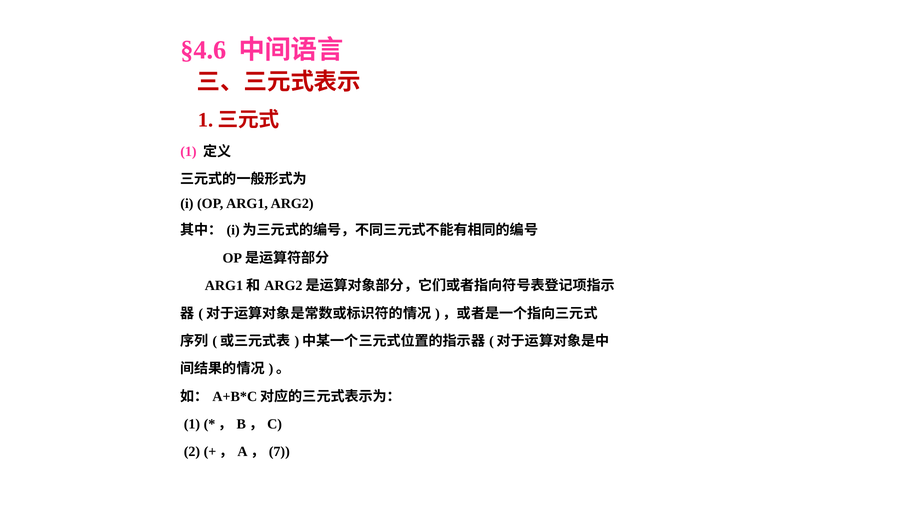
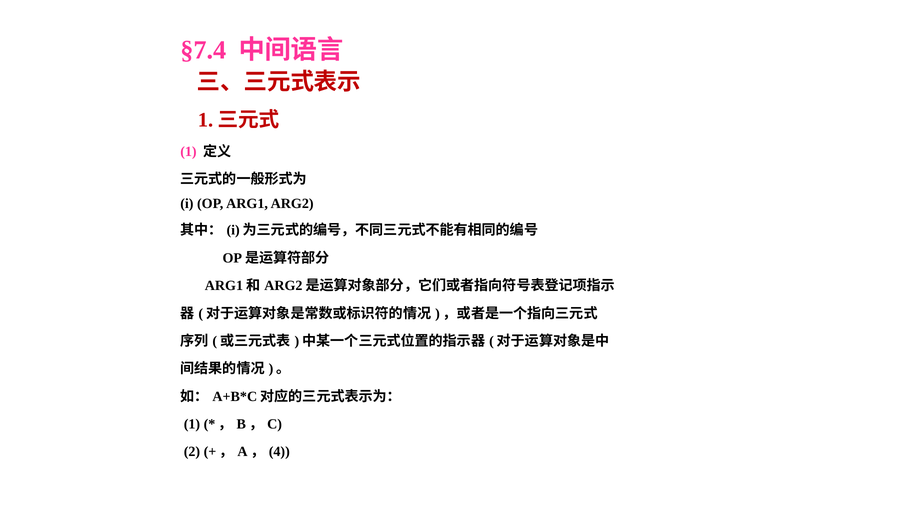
§4.6: §4.6 -> §7.4 (203, 50)
7: 7 -> 4 (279, 452)
